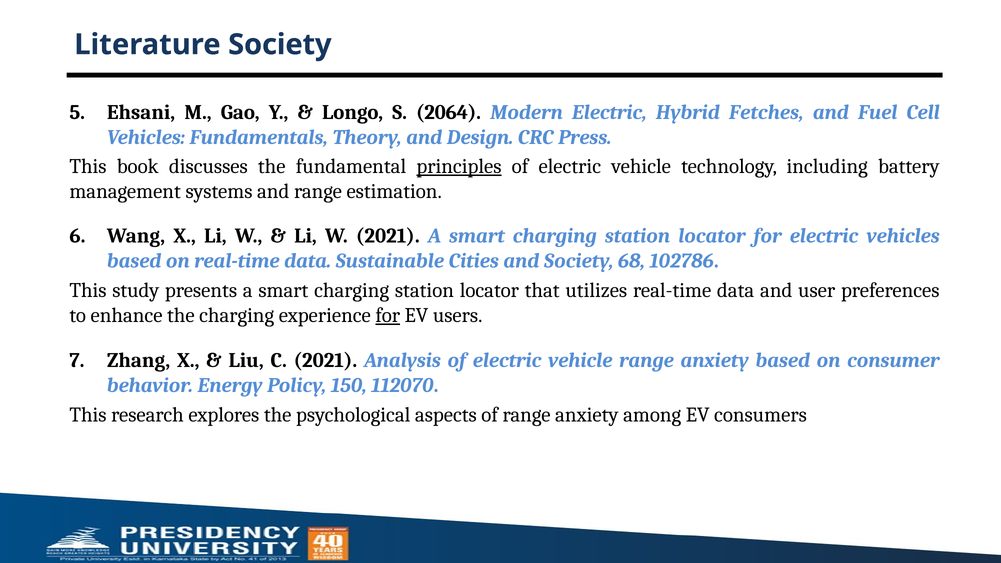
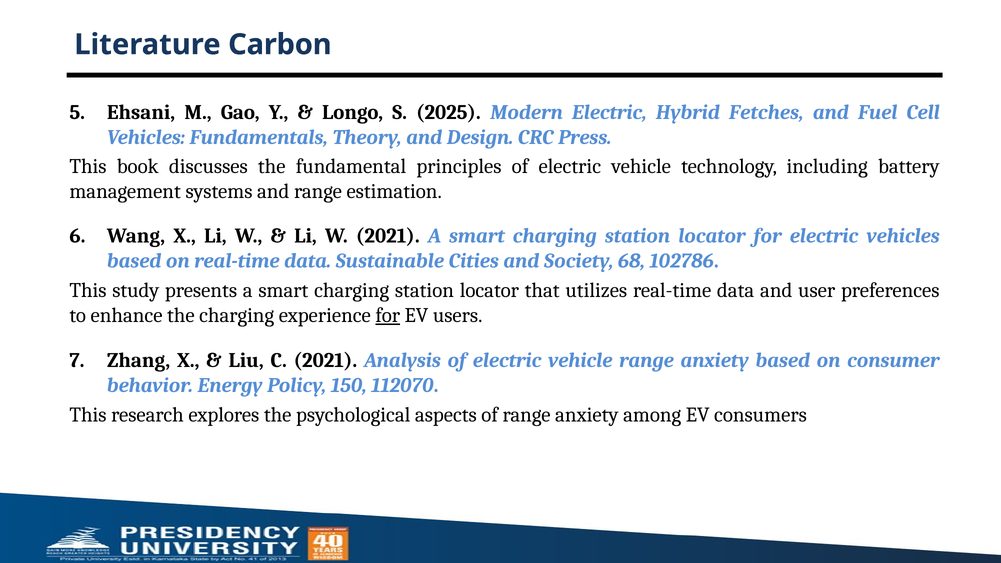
Literature Society: Society -> Carbon (280, 45)
2064: 2064 -> 2025 (448, 112)
principles underline: present -> none (459, 166)
